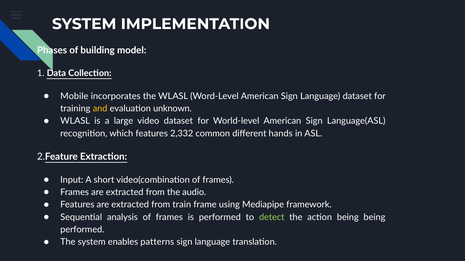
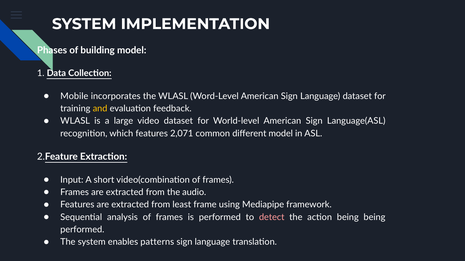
unknown: unknown -> feedback (172, 109)
2,332: 2,332 -> 2,071 (182, 134)
different hands: hands -> model (281, 134)
train: train -> least (182, 205)
detect colour: light green -> pink (272, 218)
